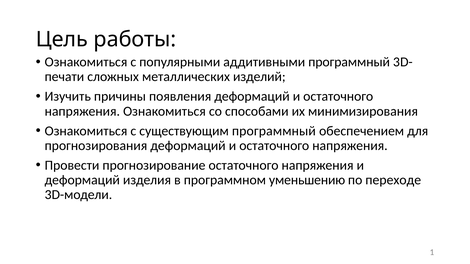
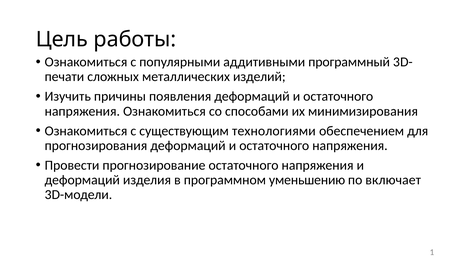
существующим программный: программный -> технологиями (274, 131)
переходе: переходе -> включает (393, 180)
